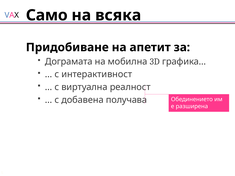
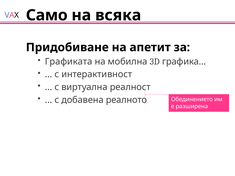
Дограмата: Дограмата -> Графиката (69, 62)
получава: получава -> реалното (126, 100)
